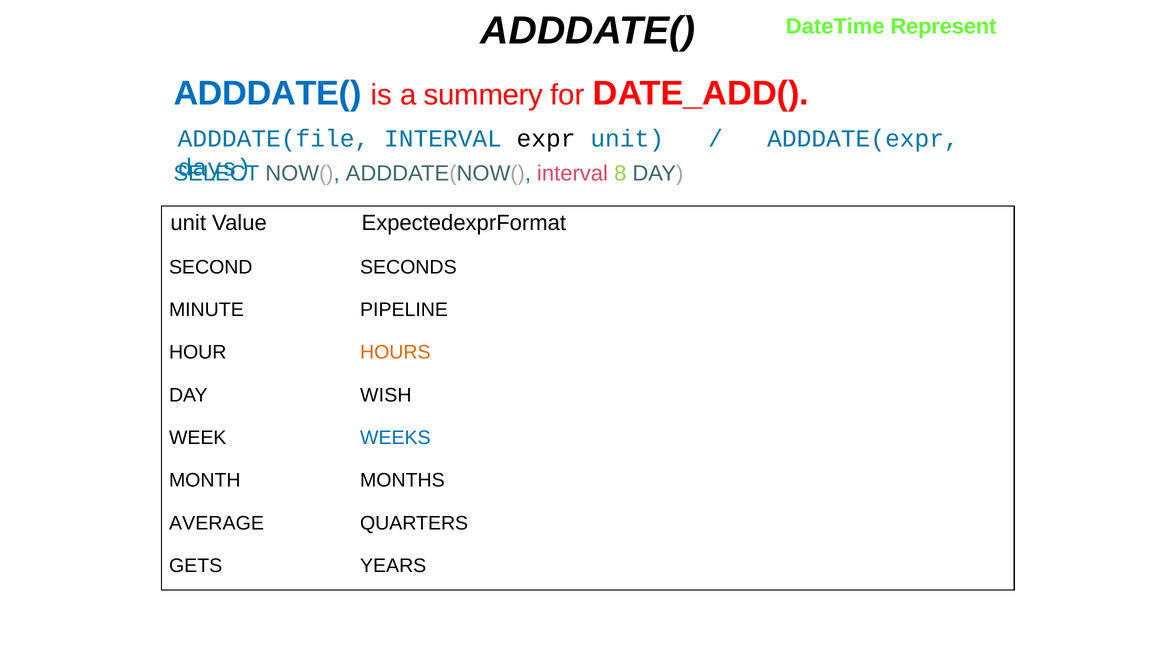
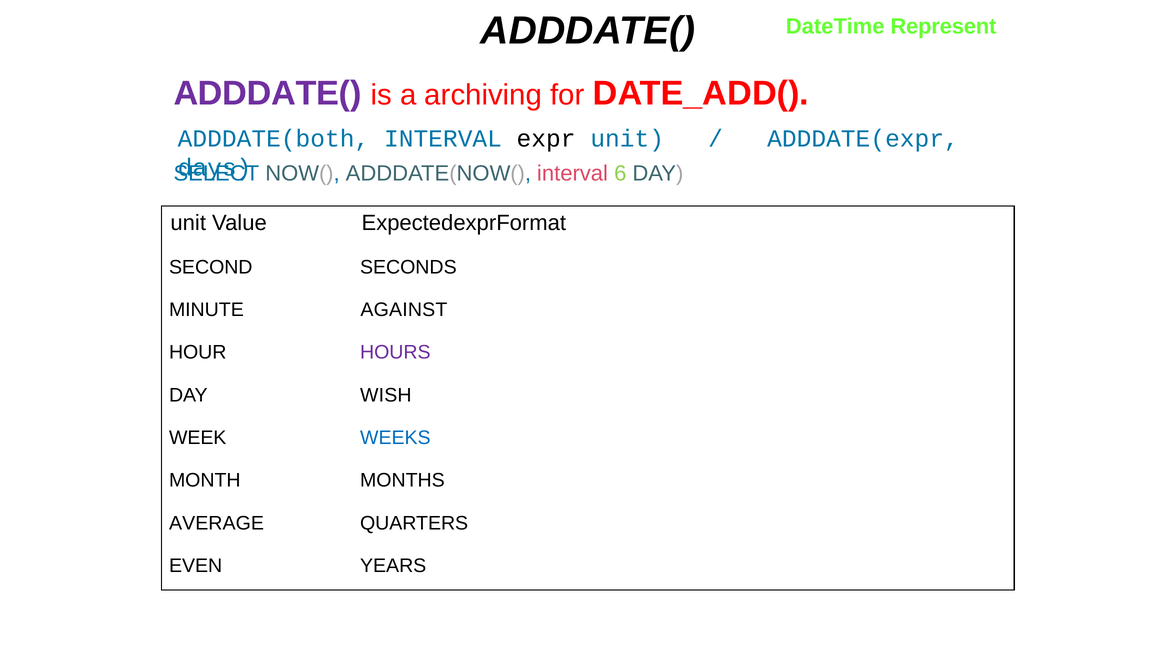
ADDDATE( colour: blue -> purple (268, 93)
summery: summery -> archiving (483, 95)
ADDDATE(file: ADDDATE(file -> ADDDATE(both (274, 138)
8: 8 -> 6 (620, 173)
PIPELINE: PIPELINE -> AGAINST (404, 310)
HOURS colour: orange -> purple (395, 352)
GETS: GETS -> EVEN (196, 566)
